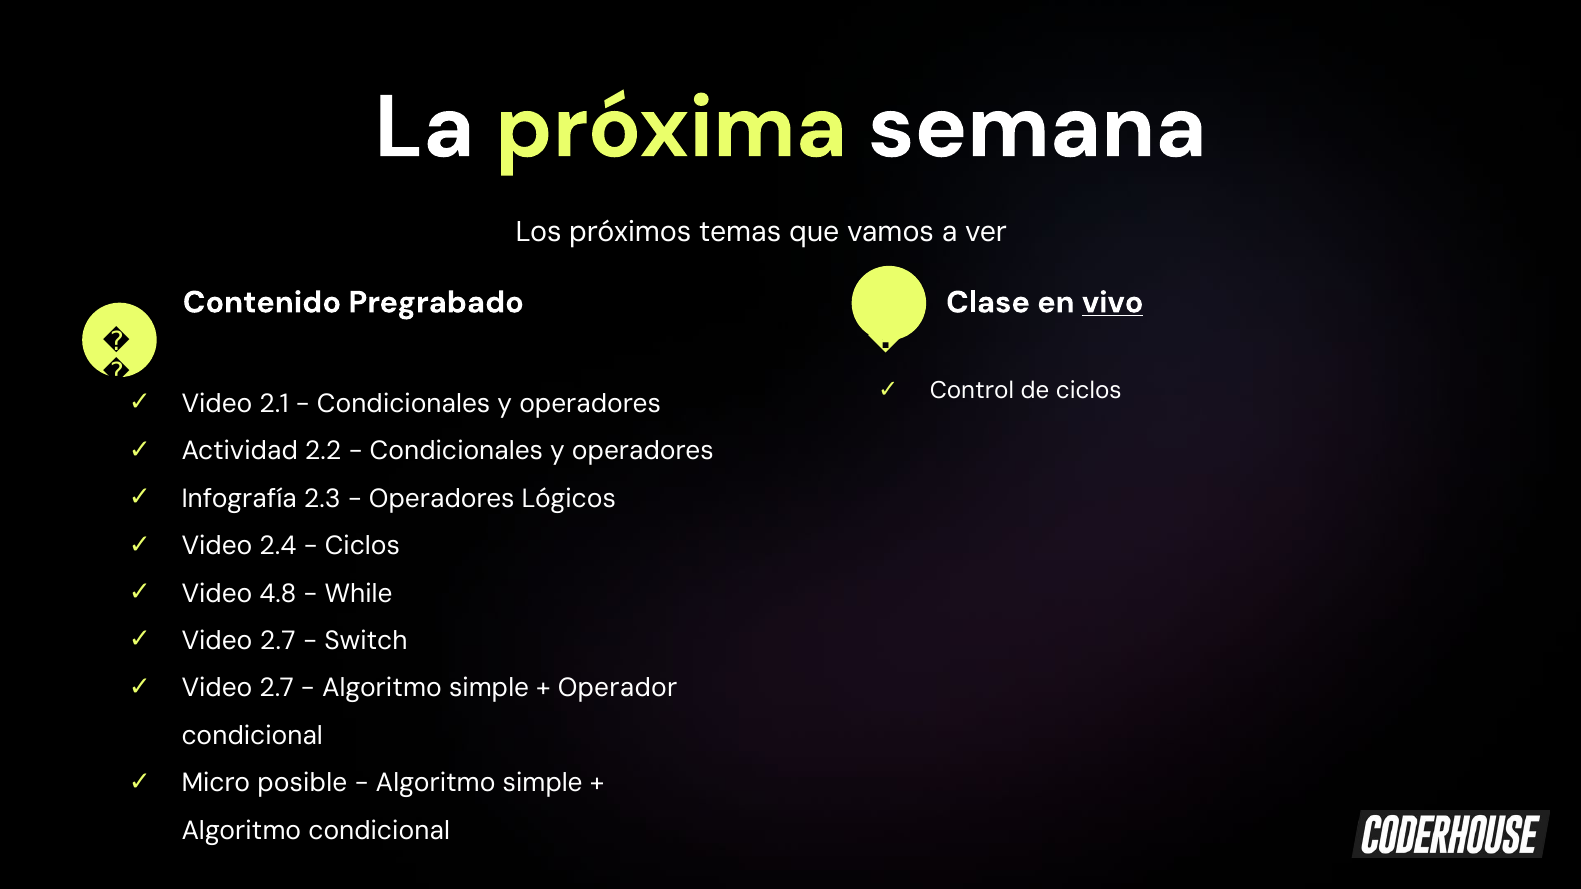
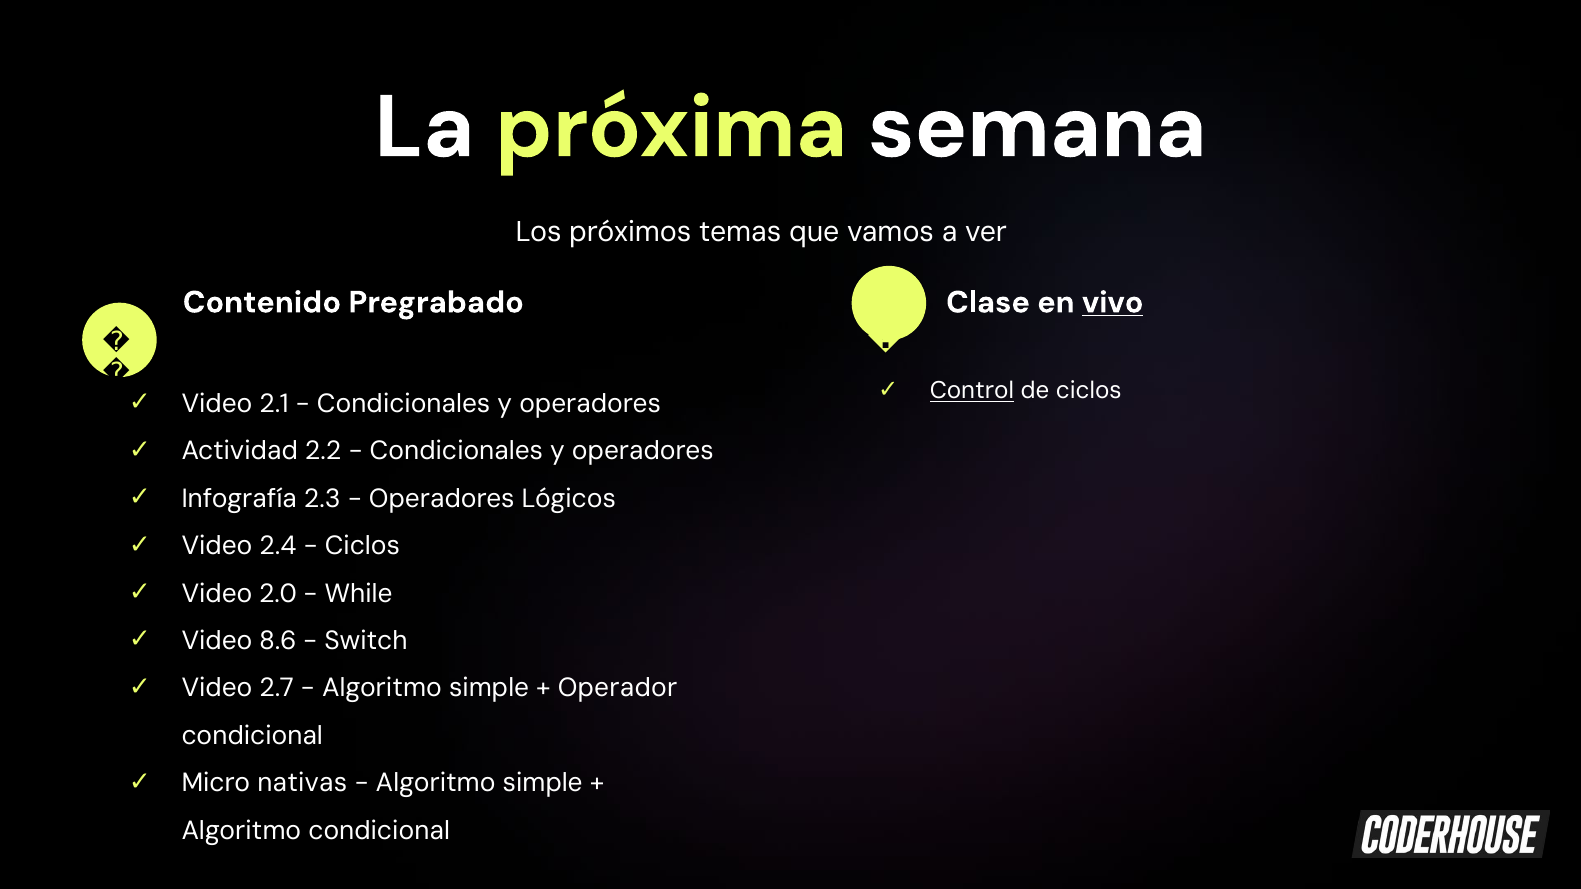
Control underline: none -> present (972, 391)
4.8: 4.8 -> 2.0 (278, 594)
2.7: 2.7 -> 8.6 (278, 641)
posible: posible -> nativas (302, 783)
